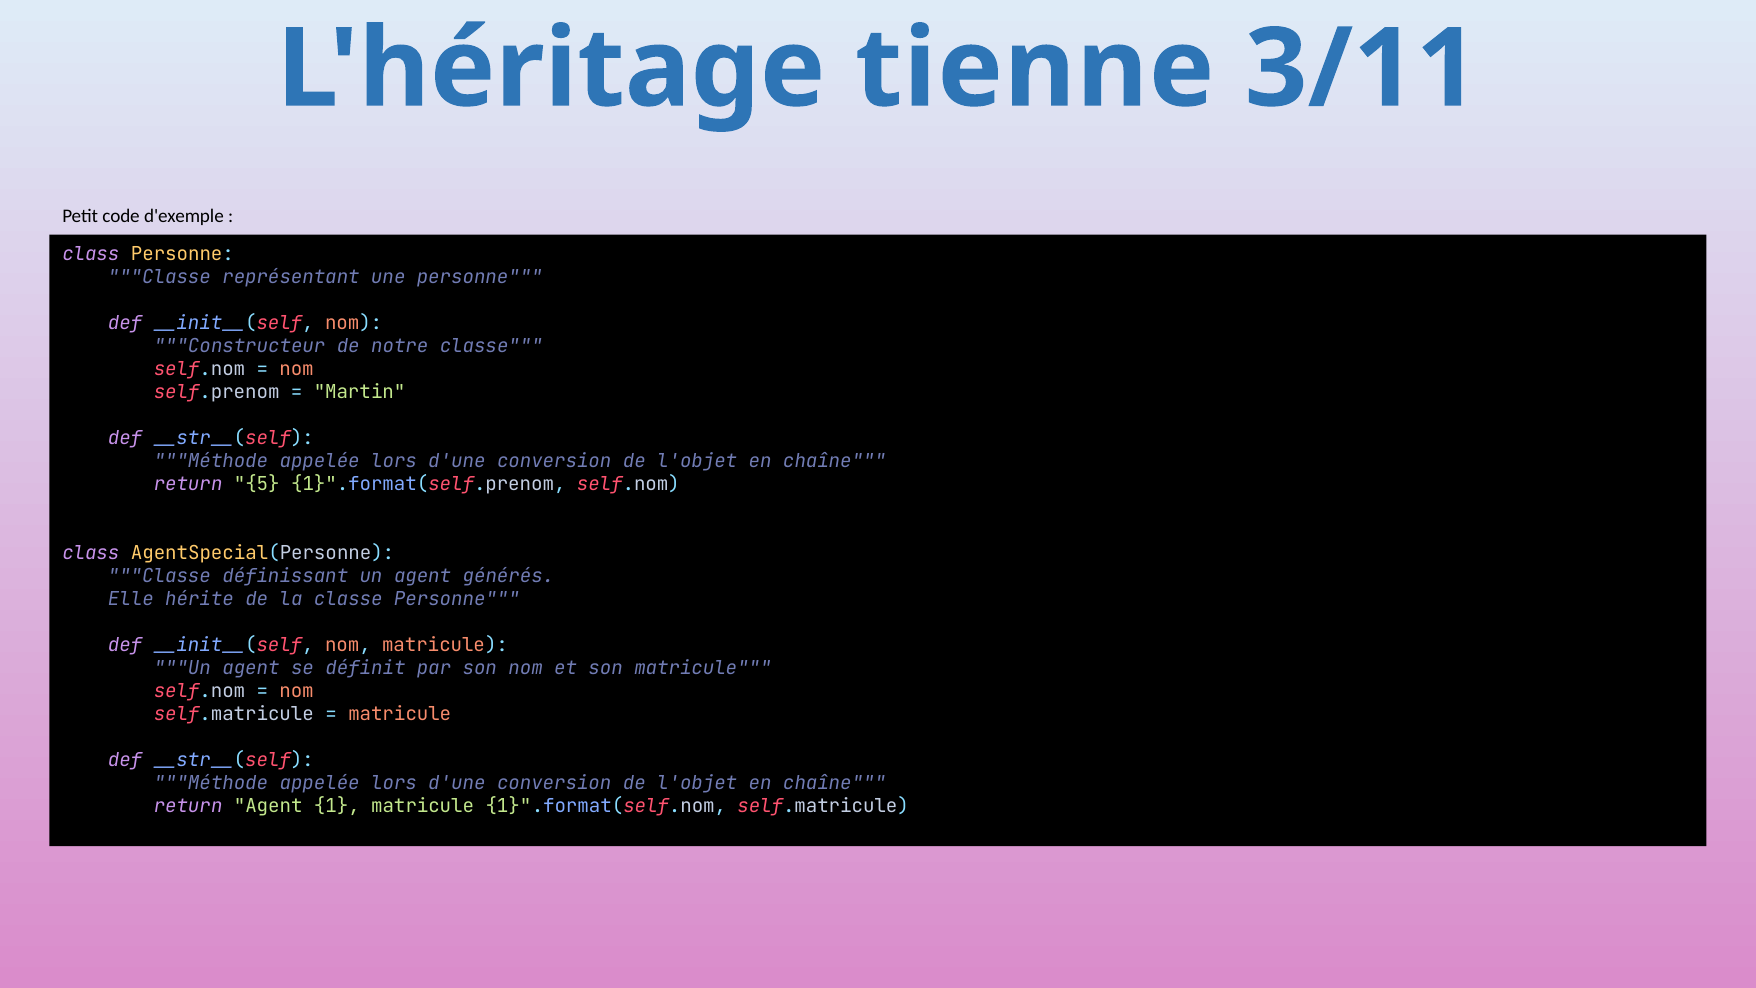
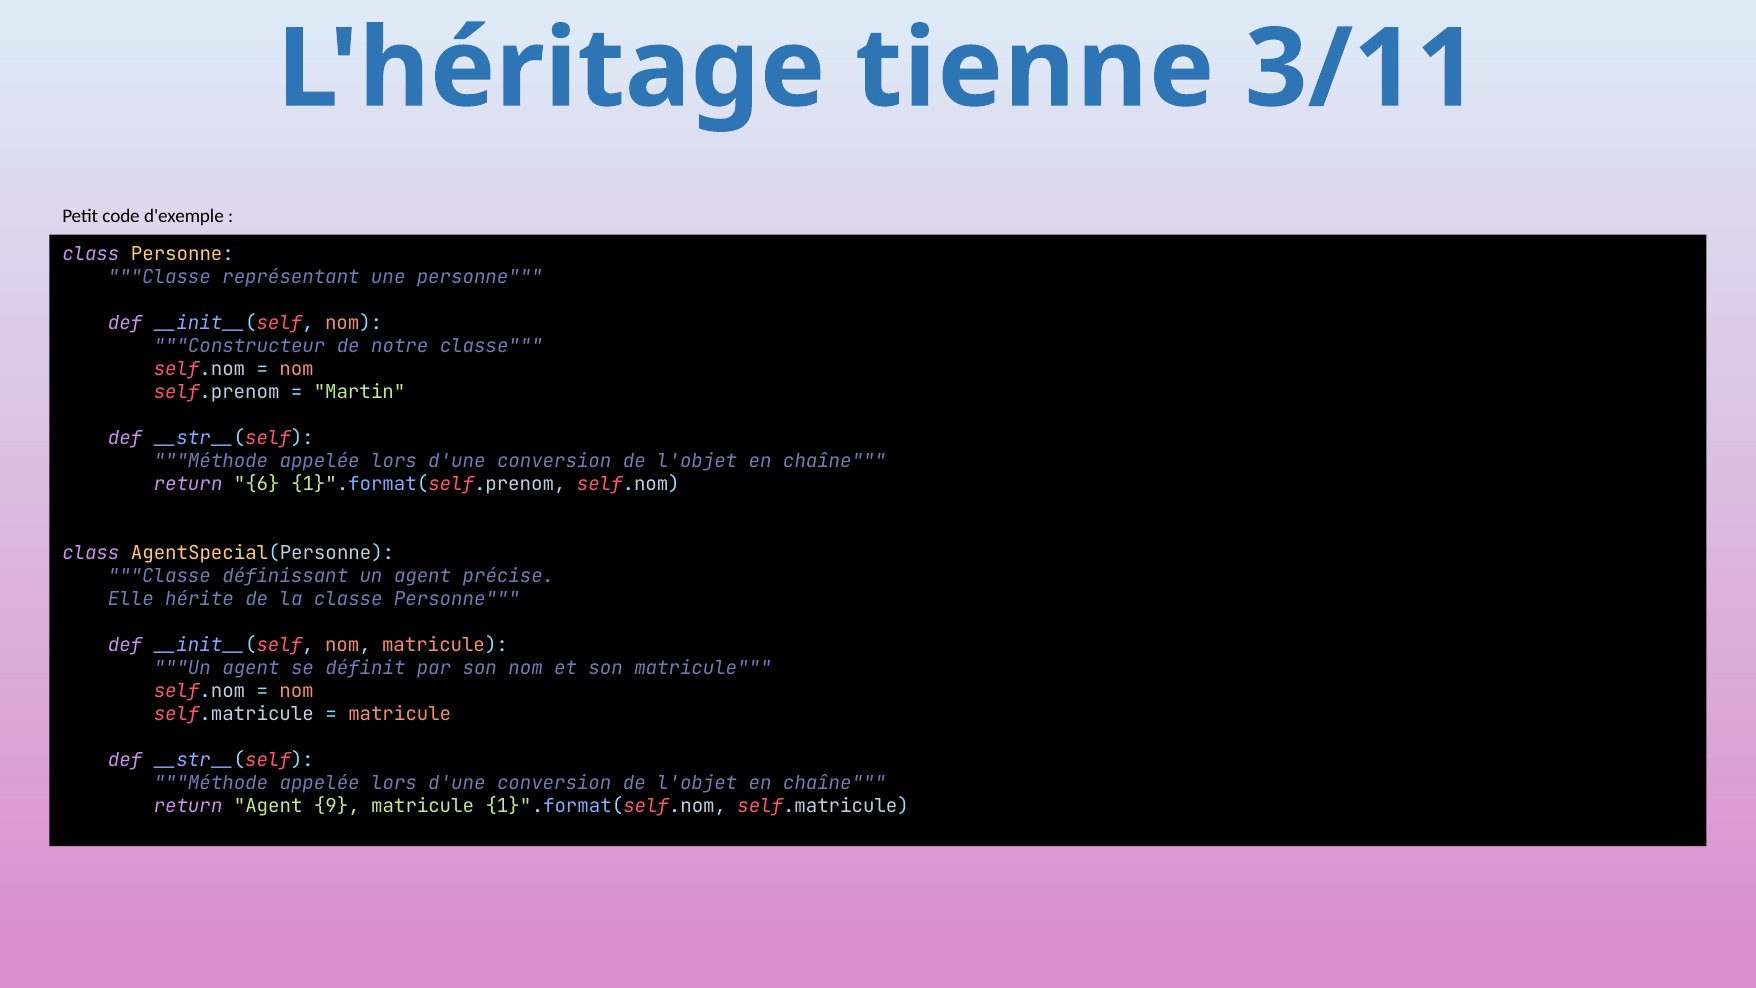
5: 5 -> 6 (257, 484)
générés: générés -> précise (508, 576)
1: 1 -> 9 (337, 806)
